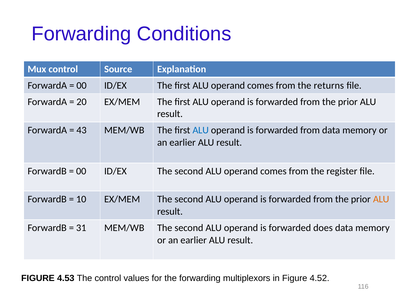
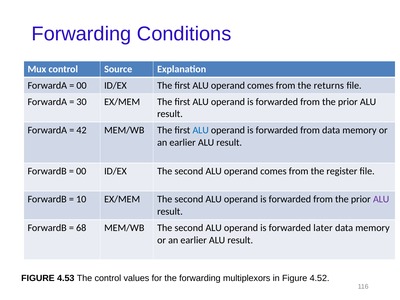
20: 20 -> 30 (82, 102)
43: 43 -> 42 (82, 130)
ALU colour: orange -> purple (381, 199)
31: 31 -> 68 (81, 228)
does: does -> later (323, 228)
